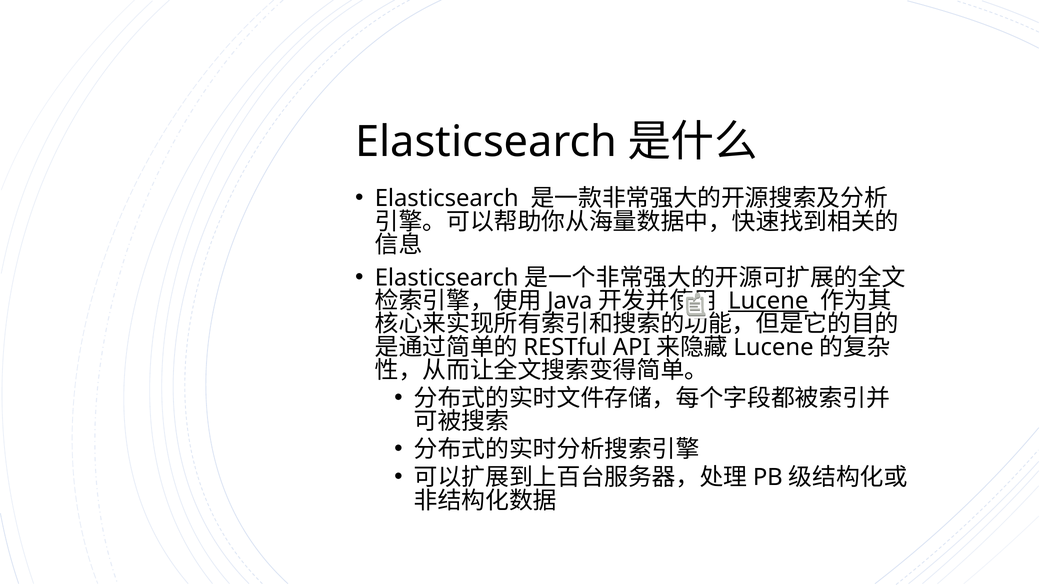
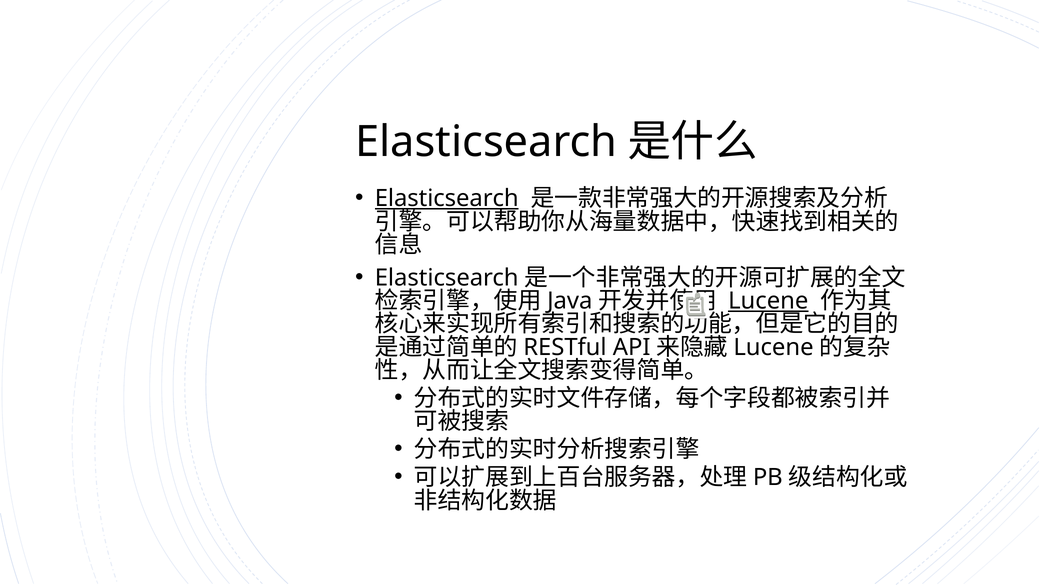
Elasticsearch underline: none -> present (447, 199)
